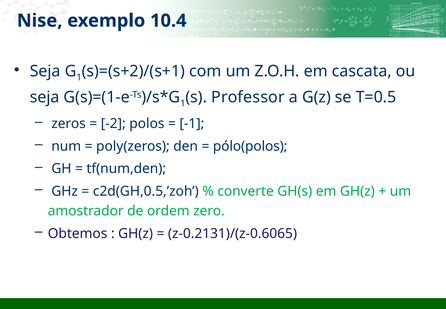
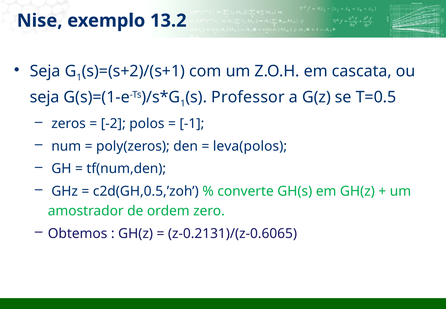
10.4: 10.4 -> 13.2 (168, 21)
pólo(polos: pólo(polos -> leva(polos (250, 146)
